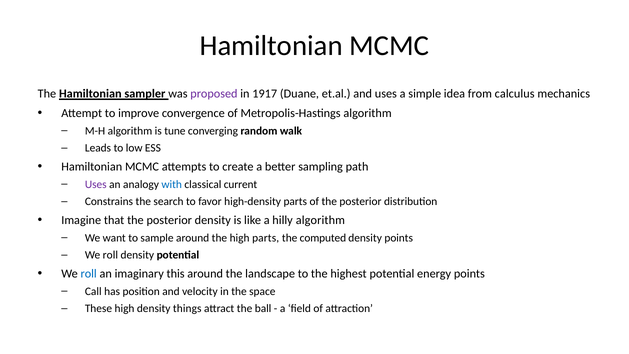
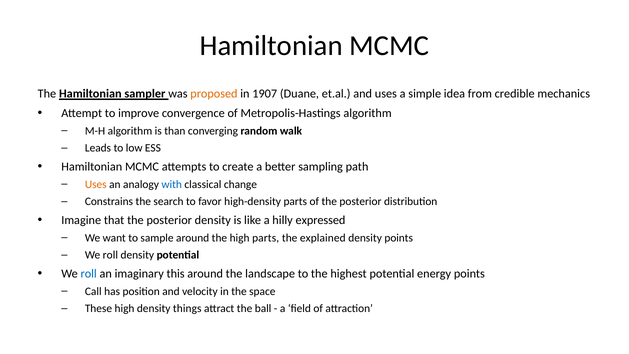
proposed colour: purple -> orange (214, 94)
1917: 1917 -> 1907 (265, 94)
calculus: calculus -> credible (515, 94)
tune: tune -> than (175, 131)
Uses colour: purple -> orange (96, 184)
current: current -> change (240, 184)
hilly algorithm: algorithm -> expressed (321, 220)
computed: computed -> explained (323, 238)
